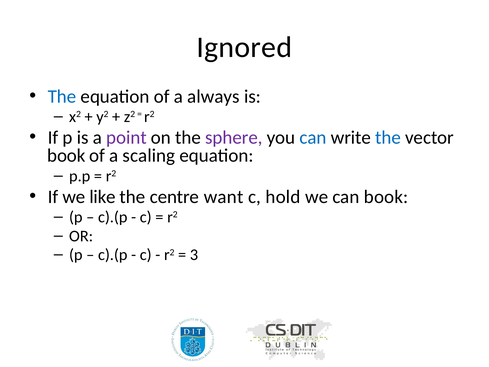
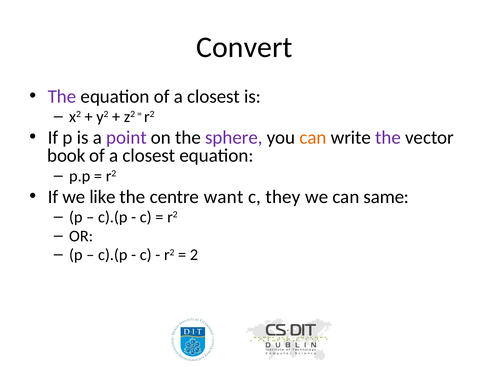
Ignored: Ignored -> Convert (244, 47)
The colour: blue -> purple (62, 96)
equation of a always: always -> closest (214, 96)
can colour: blue -> orange (313, 137)
the colour: blue -> purple (388, 137)
scaling: scaling -> closest (149, 156)
hold: hold -> they (283, 197)
can book: book -> same (386, 197)
3: 3 -> 2 (194, 255)
